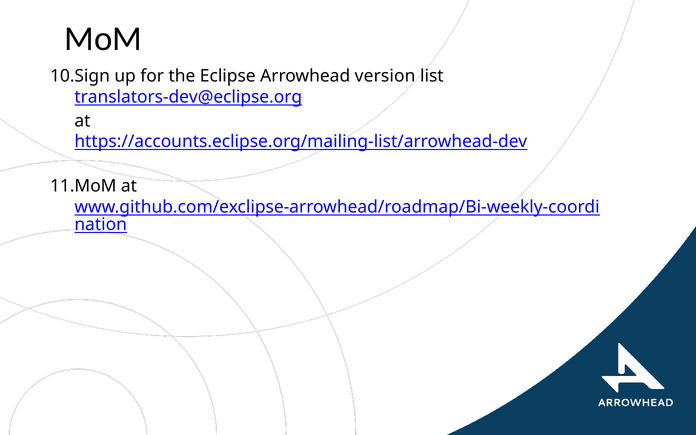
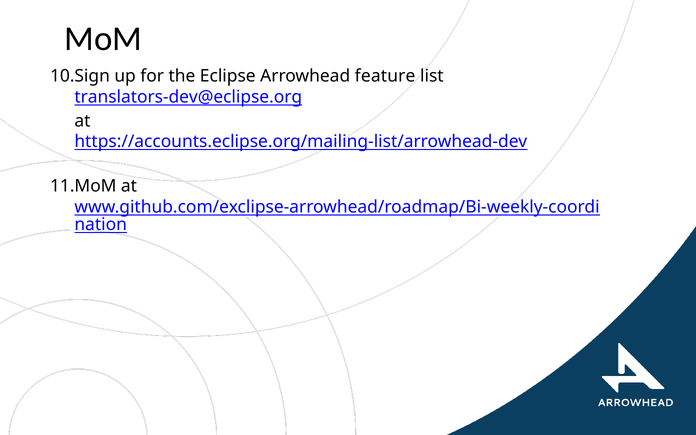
version: version -> feature (385, 76)
